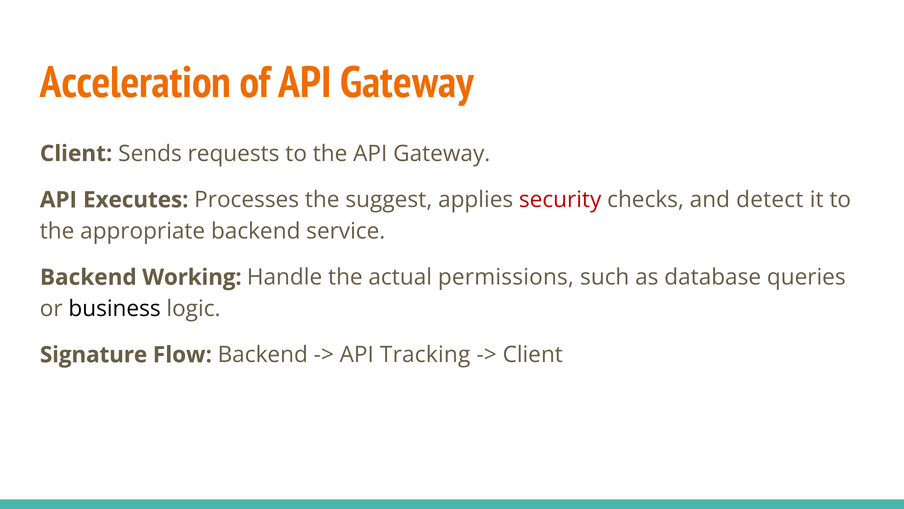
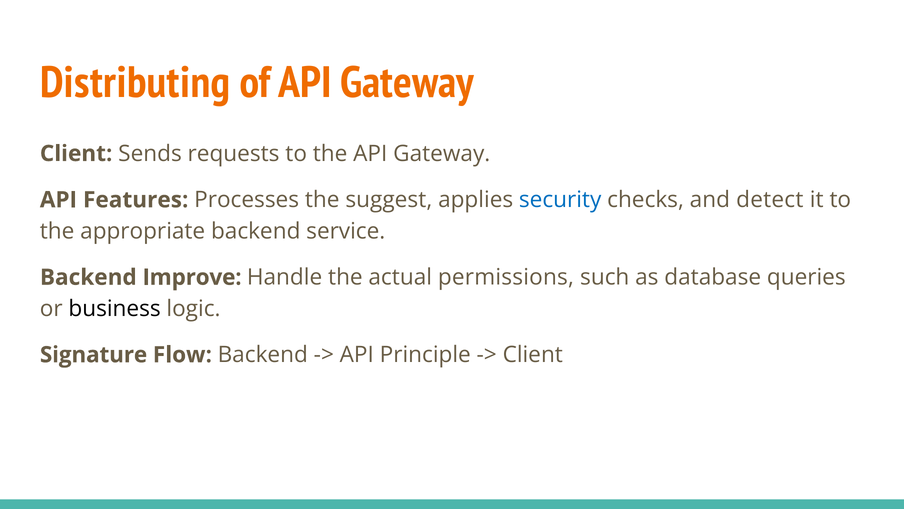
Acceleration: Acceleration -> Distributing (135, 82)
Executes: Executes -> Features (136, 200)
security colour: red -> blue (560, 200)
Working: Working -> Improve (192, 277)
Tracking: Tracking -> Principle (425, 354)
